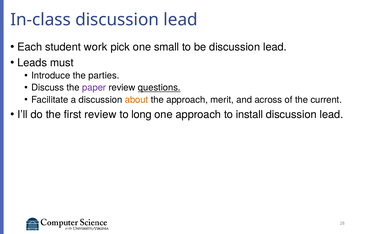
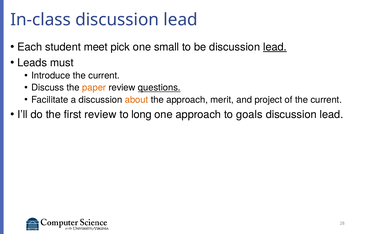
work: work -> meet (96, 47)
lead underline: none -> present (275, 47)
Introduce the parties: parties -> current (104, 76)
paper colour: purple -> orange (94, 88)
across: across -> project (268, 100)
install: install -> goals (249, 114)
